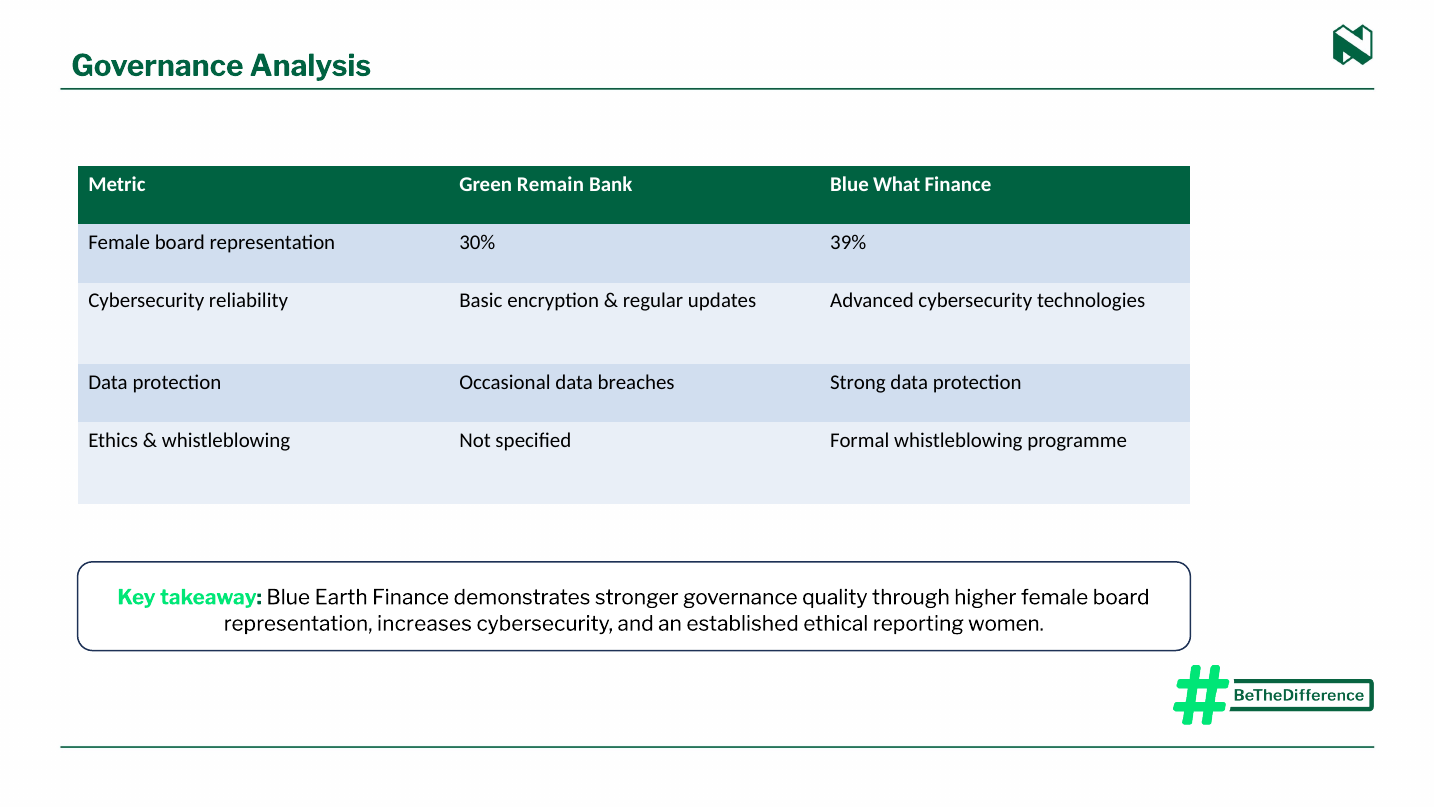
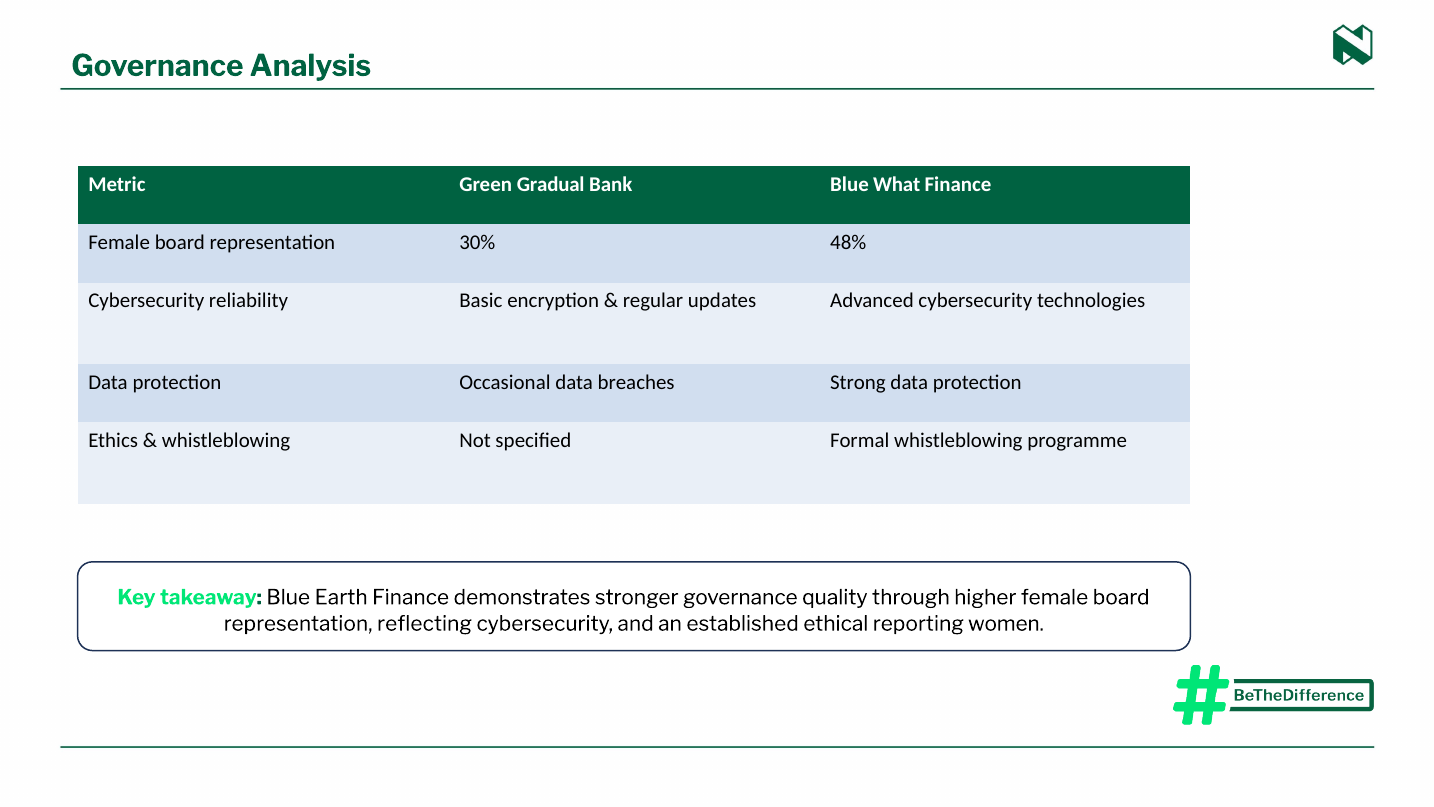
Remain: Remain -> Gradual (551, 184)
39%: 39% -> 48% (848, 243)
increases: increases -> reflecting (425, 623)
